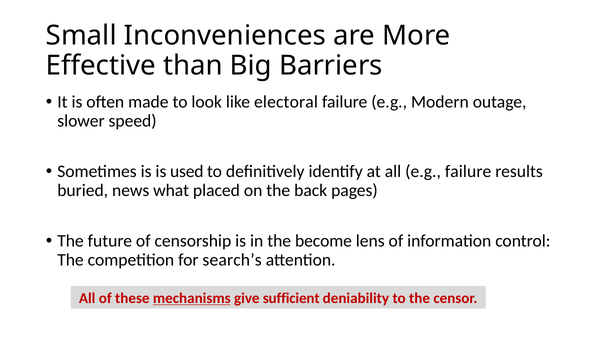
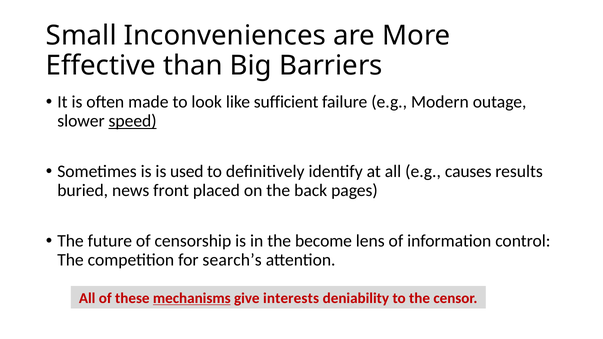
electoral: electoral -> sufficient (286, 102)
speed underline: none -> present (133, 121)
e.g failure: failure -> causes (468, 172)
what: what -> front (171, 191)
sufficient: sufficient -> interests (291, 298)
